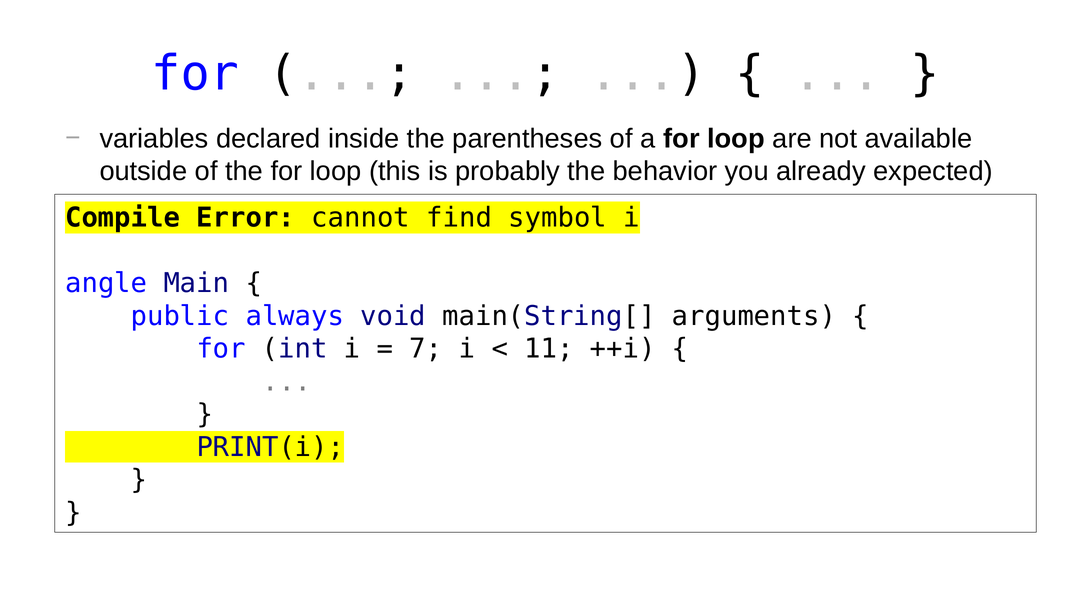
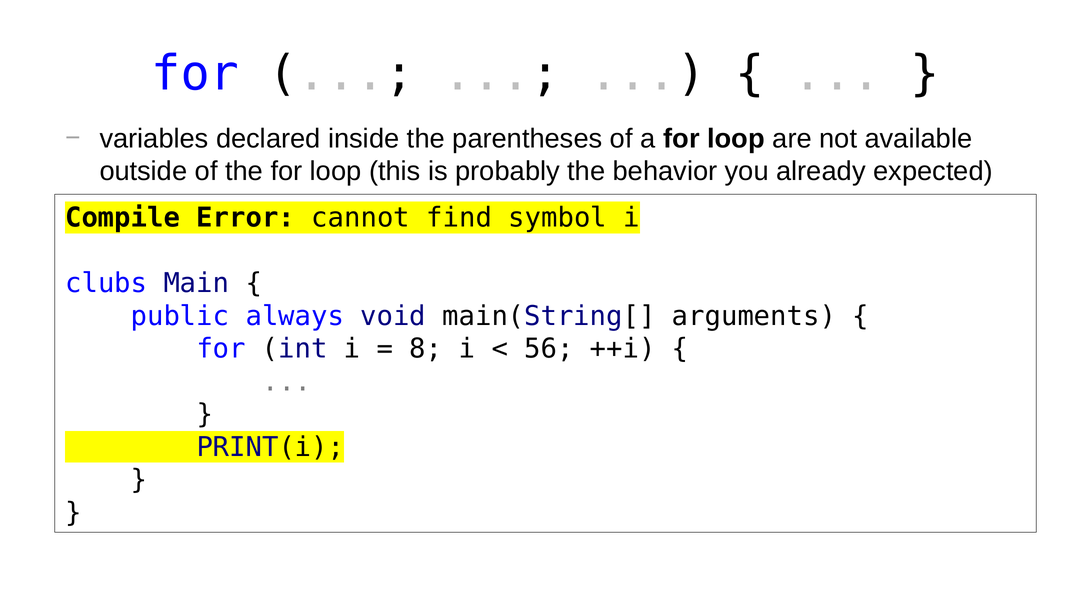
angle: angle -> clubs (106, 283)
7: 7 -> 8 (426, 349)
11: 11 -> 56 (549, 349)
